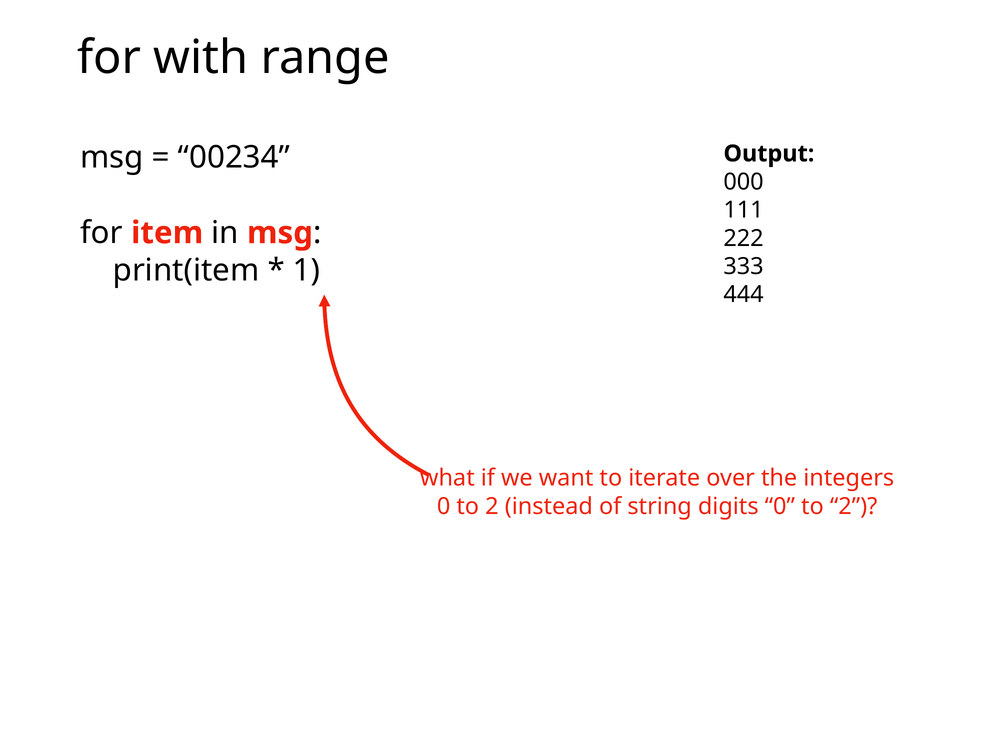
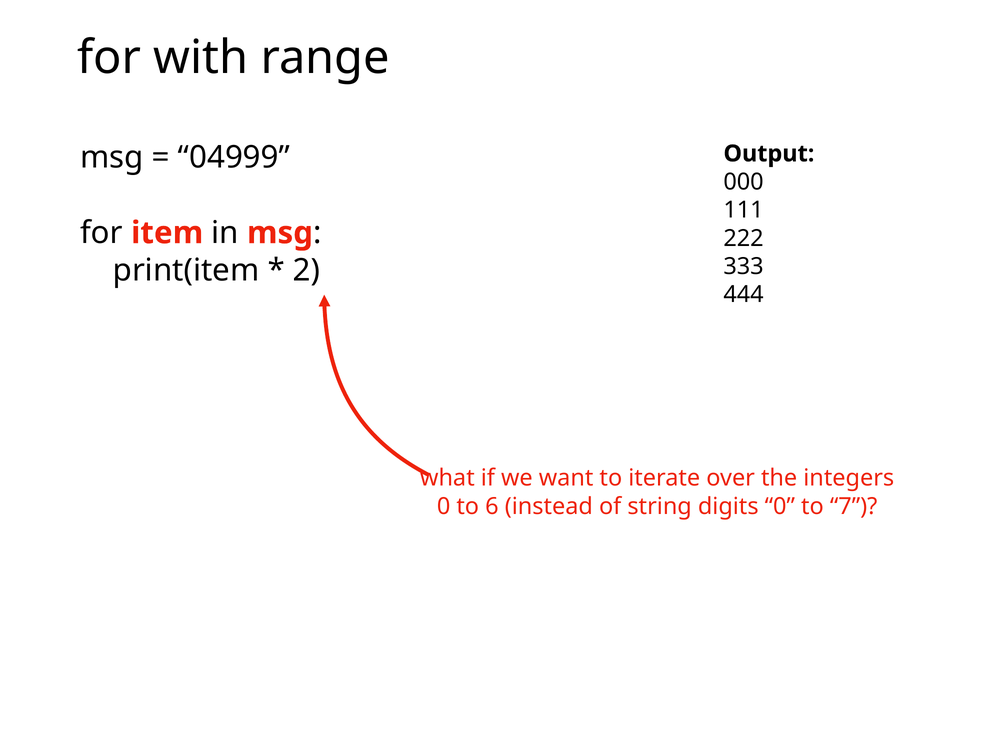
00234: 00234 -> 04999 (234, 158)
1: 1 -> 2 (307, 270)
2: 2 -> 6 (492, 506)
digits 0 to 2: 2 -> 7 (854, 506)
